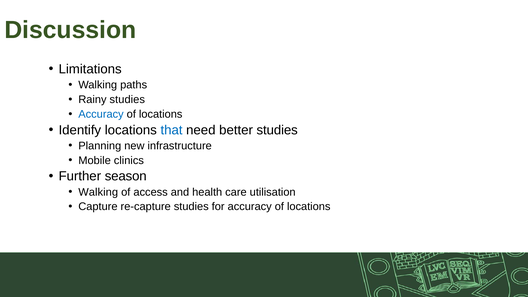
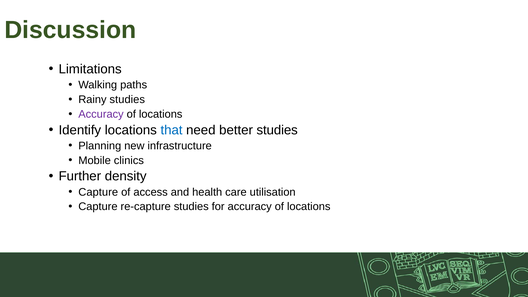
Accuracy colour: blue -> purple (101, 114)
season: season -> density (126, 176)
Walking: Walking -> Capture (98, 192)
